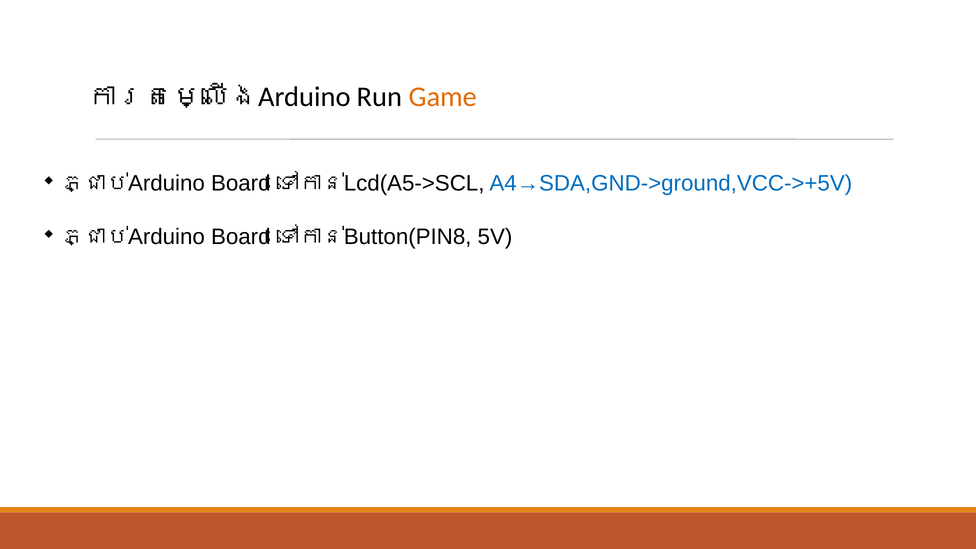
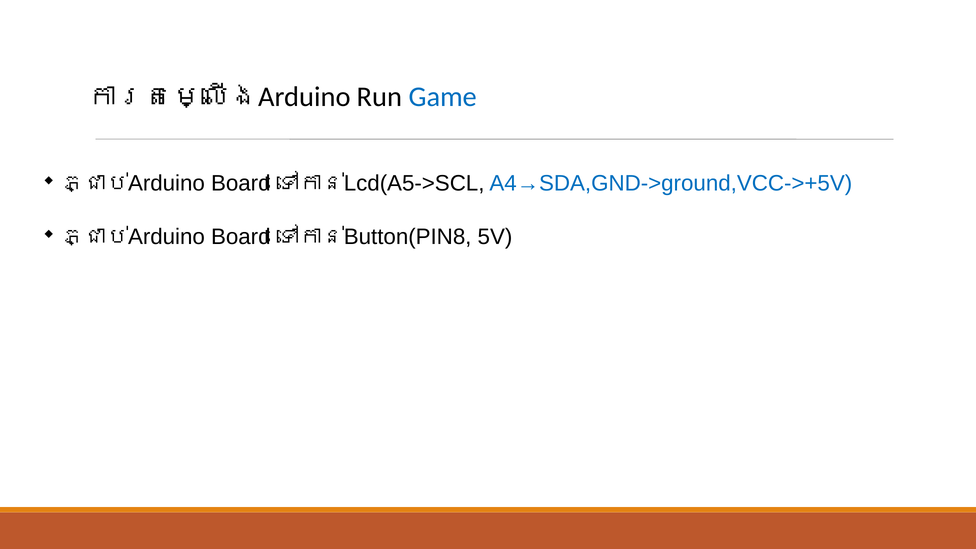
Game colour: orange -> blue (443, 97)
